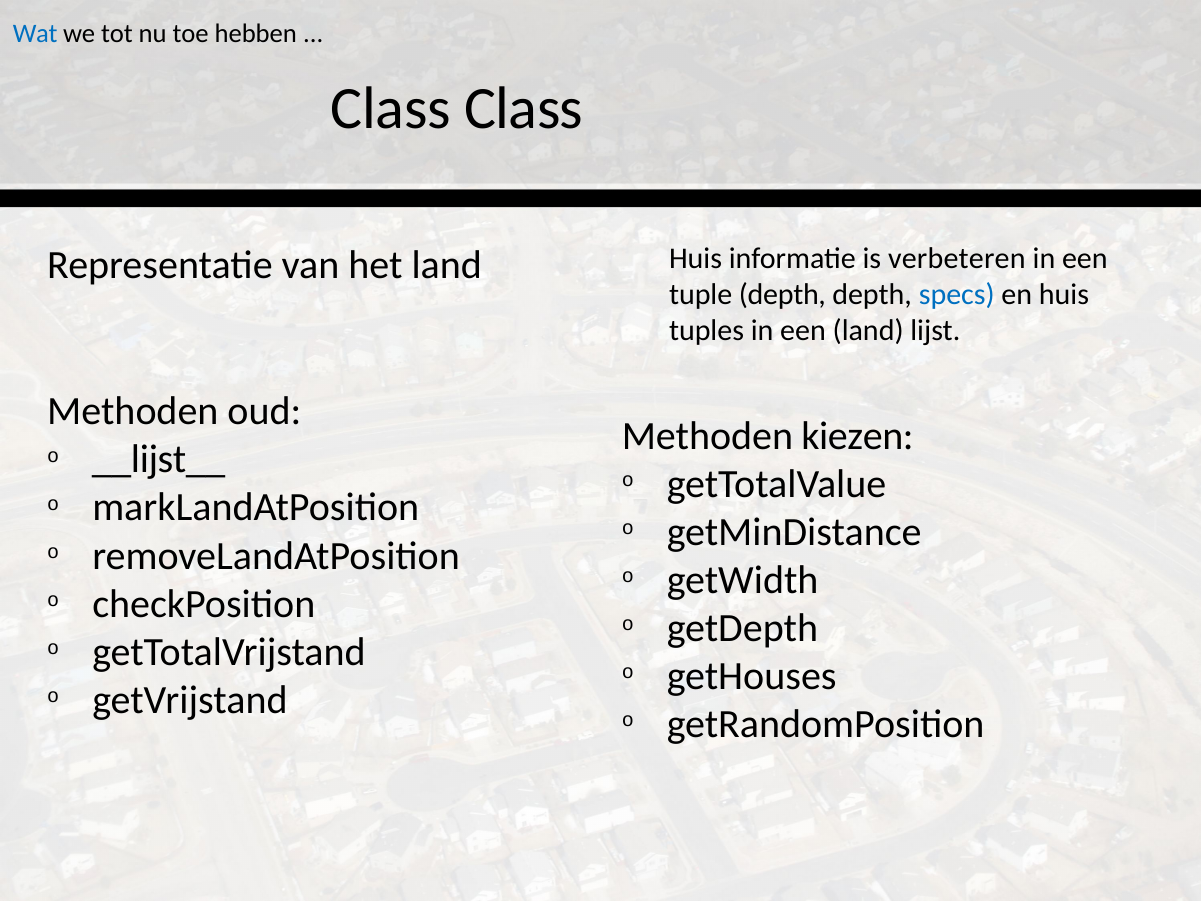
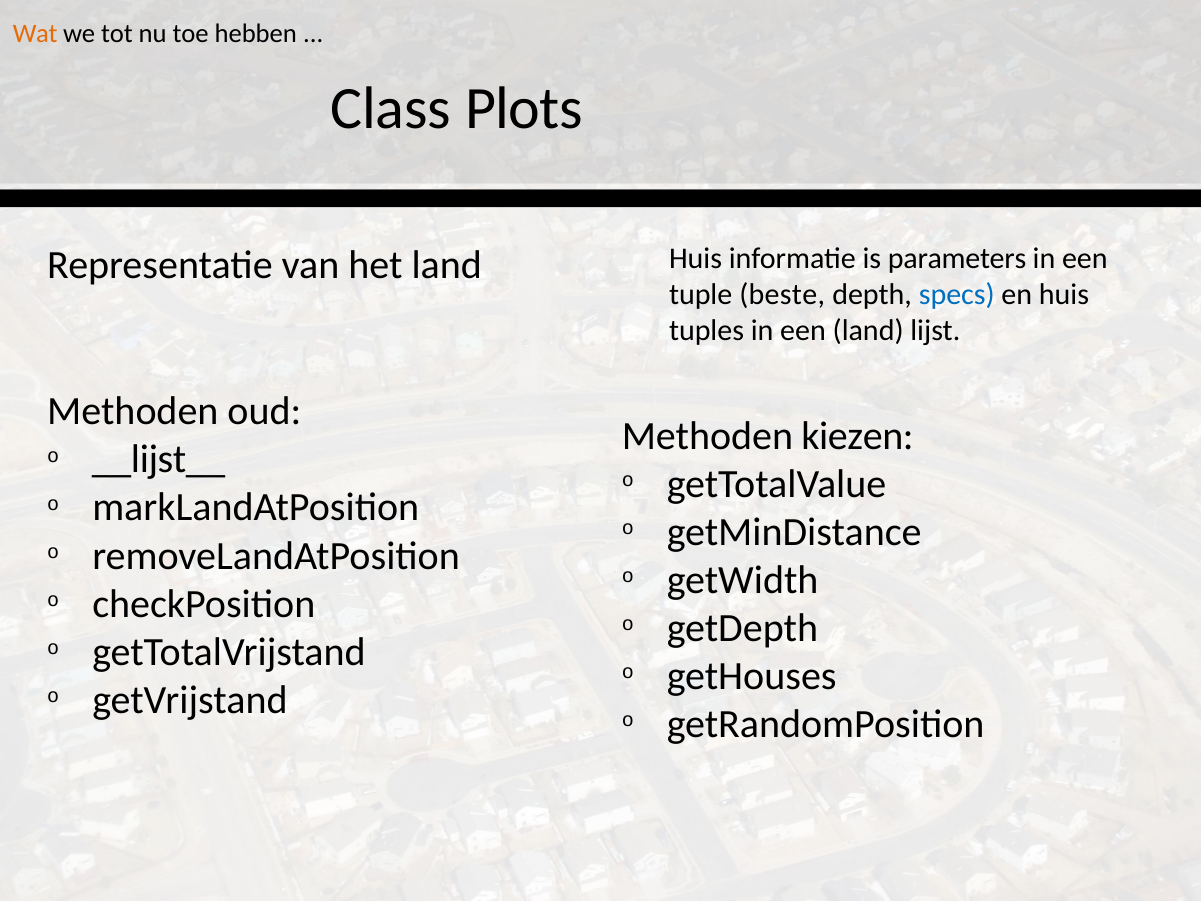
Wat colour: blue -> orange (35, 34)
Class Class: Class -> Plots (524, 109)
verbeteren: verbeteren -> parameters (957, 259)
tuple depth: depth -> beste (782, 295)
